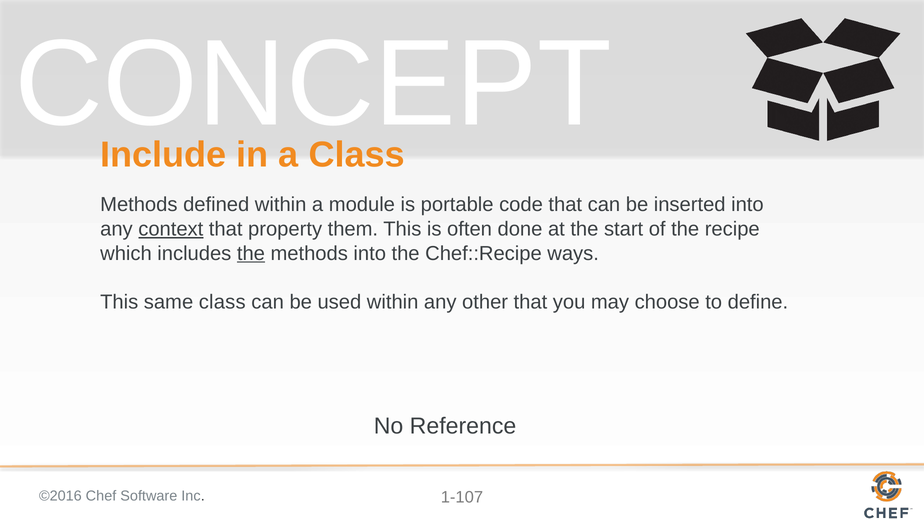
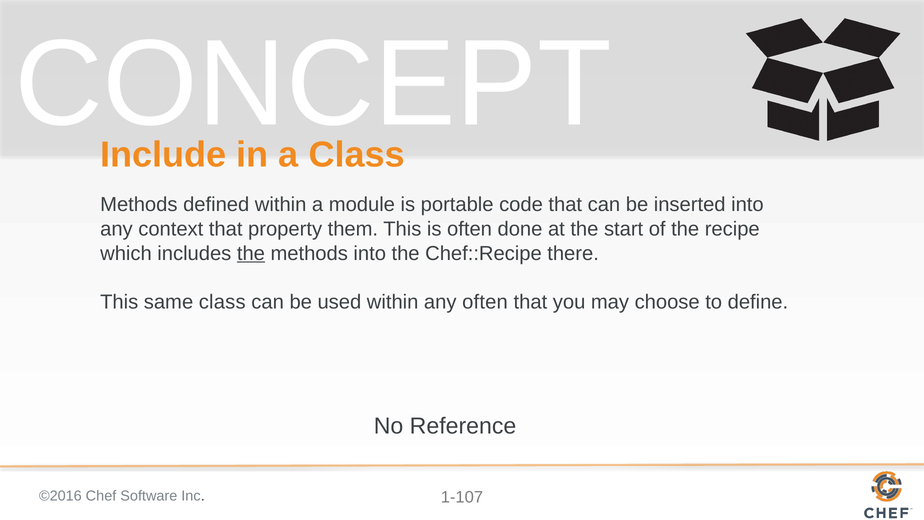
context underline: present -> none (171, 229)
ways: ways -> there (573, 253)
any other: other -> often (485, 302)
